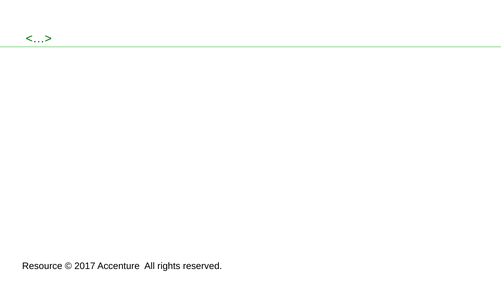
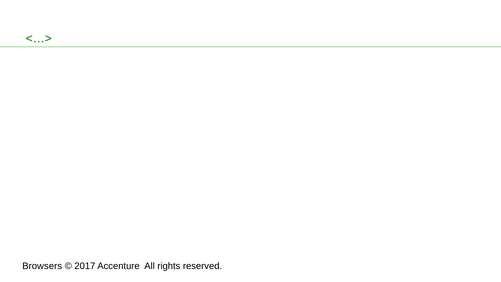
Resource: Resource -> Browsers (42, 266)
